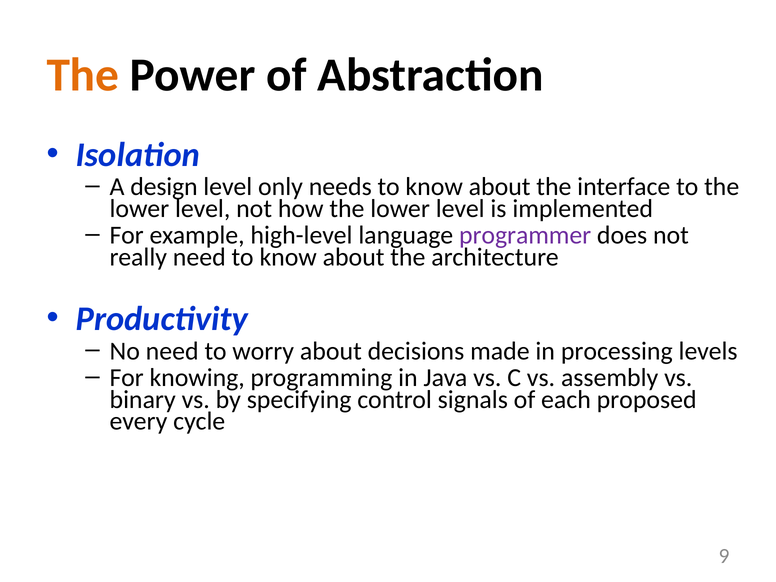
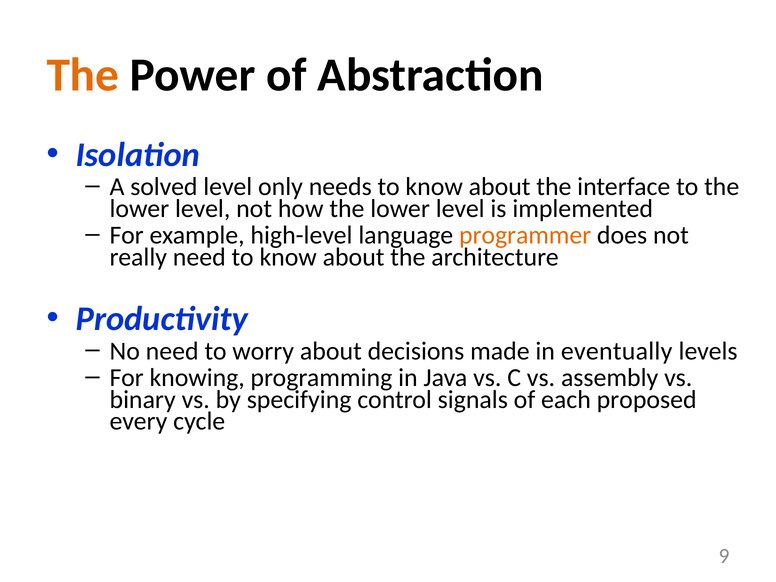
design: design -> solved (164, 187)
programmer colour: purple -> orange (525, 235)
processing: processing -> eventually (617, 351)
